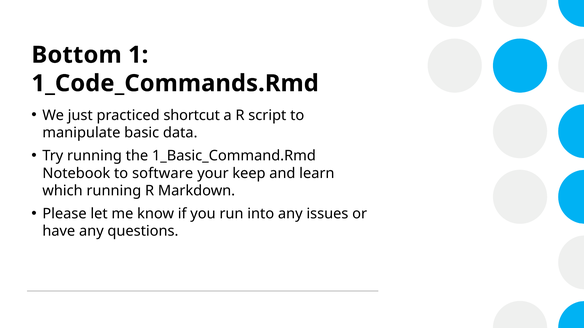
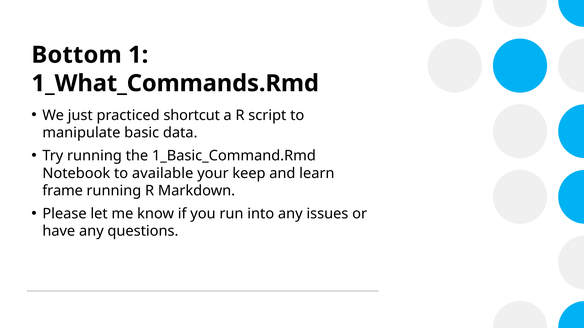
1_Code_Commands.Rmd: 1_Code_Commands.Rmd -> 1_What_Commands.Rmd (175, 83)
software: software -> available (163, 173)
which: which -> frame (63, 191)
